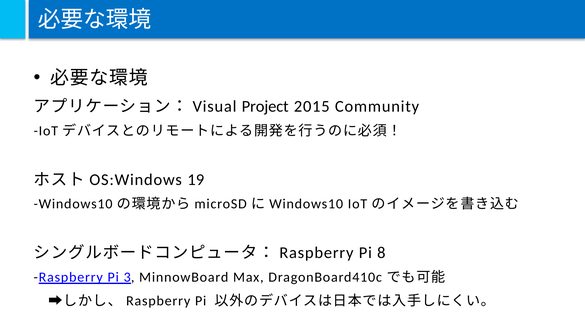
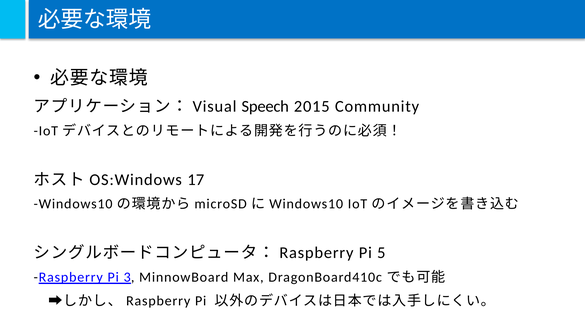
Project: Project -> Speech (265, 106)
19: 19 -> 17 (196, 180)
8: 8 -> 5 (381, 253)
